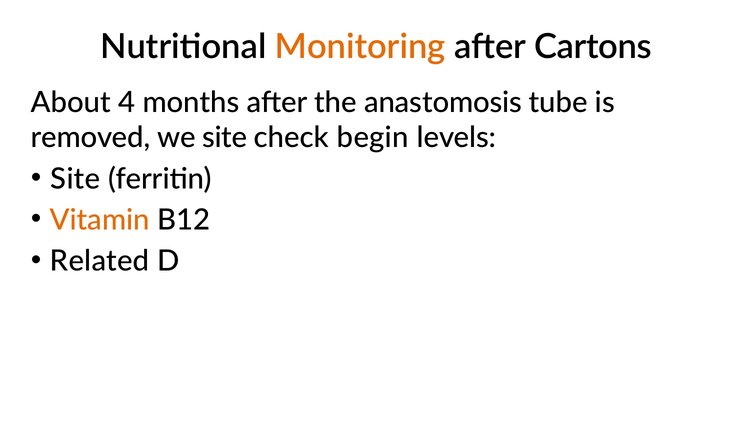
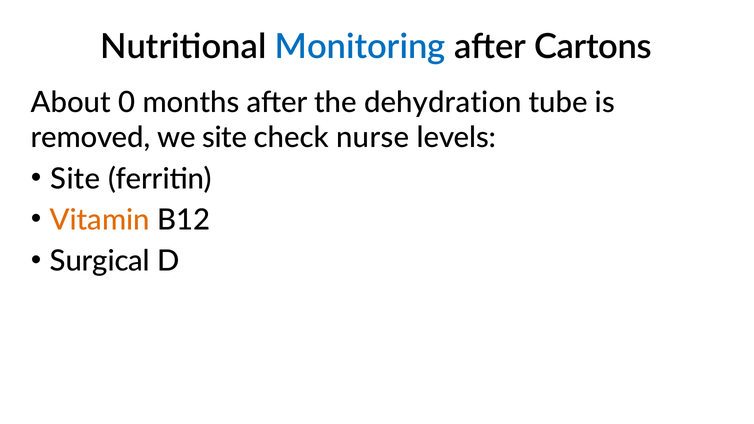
Monitoring colour: orange -> blue (360, 47)
4: 4 -> 0 (127, 103)
anastomosis: anastomosis -> dehydration (443, 103)
begin: begin -> nurse (373, 138)
Related: Related -> Surgical (100, 261)
